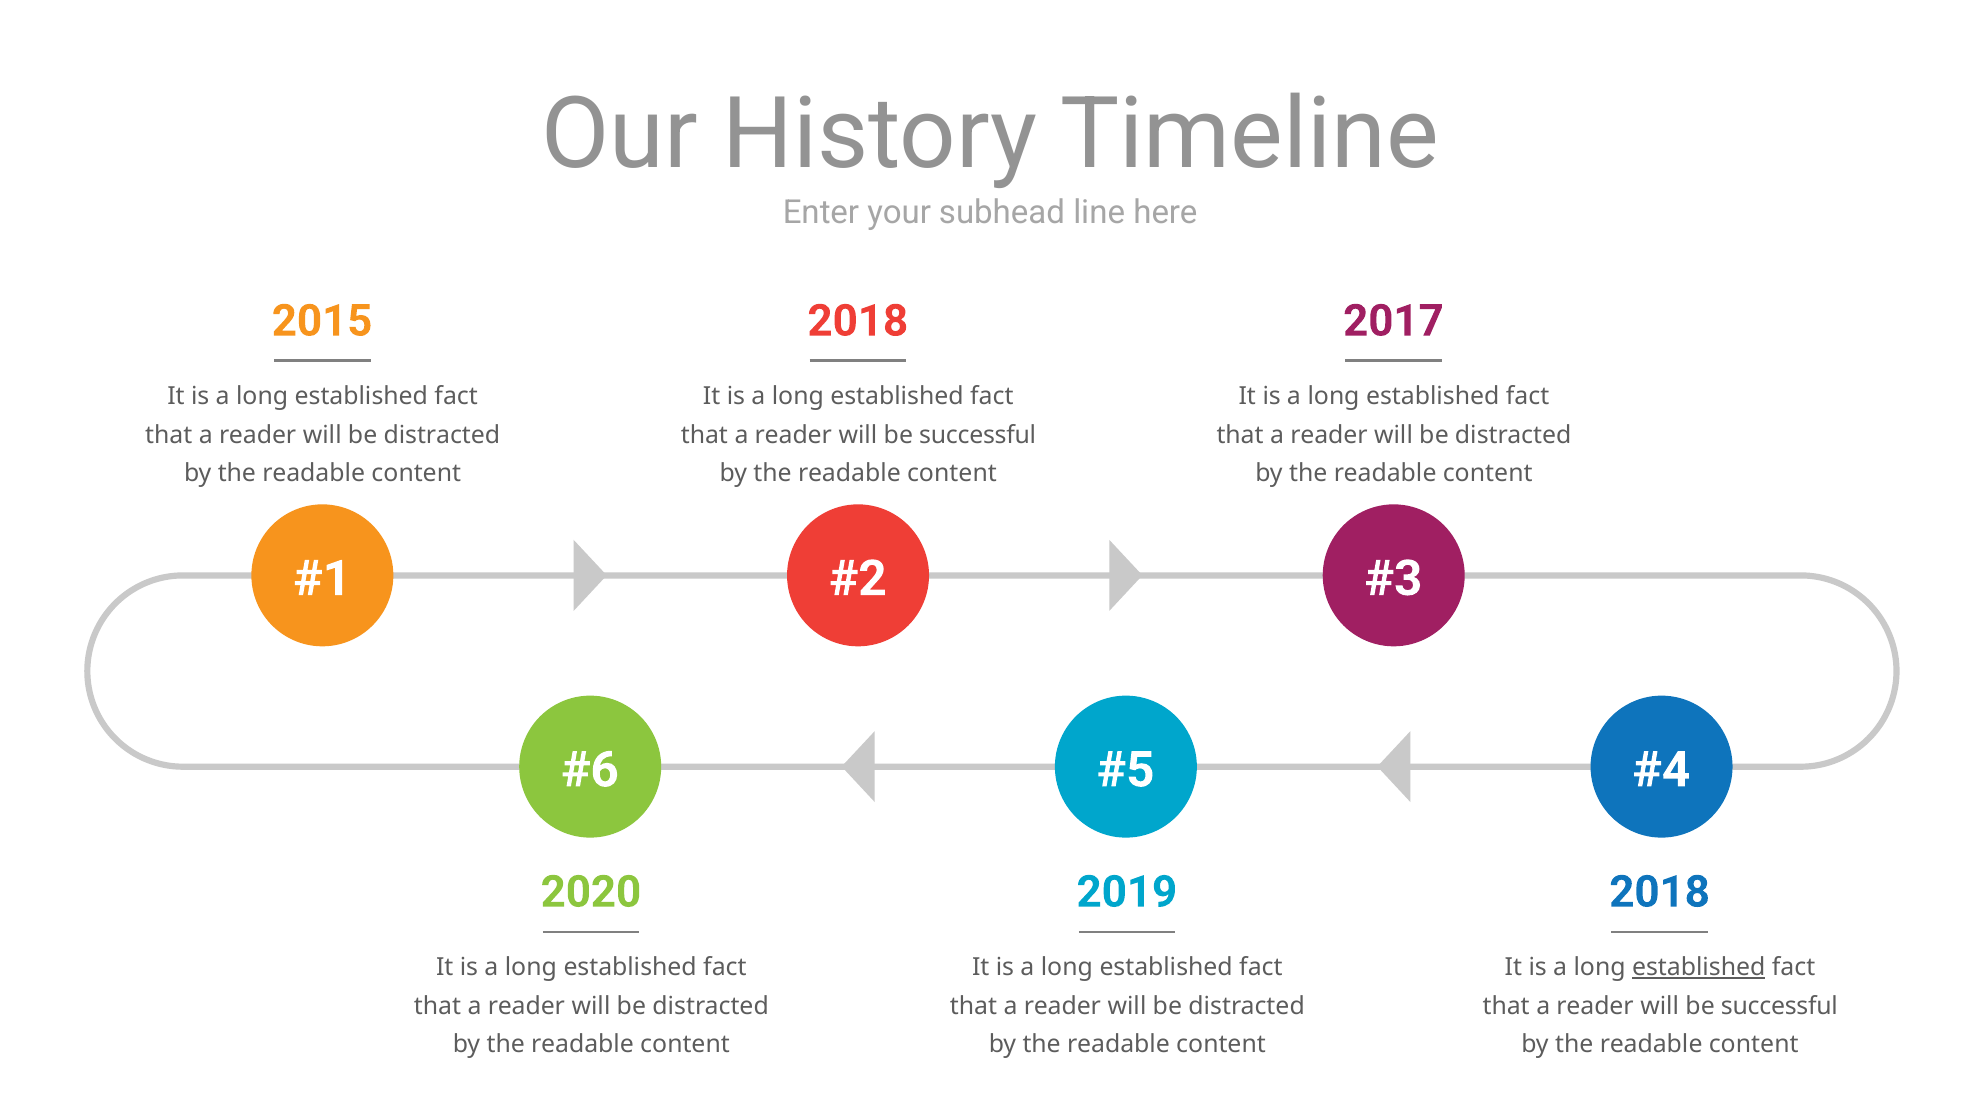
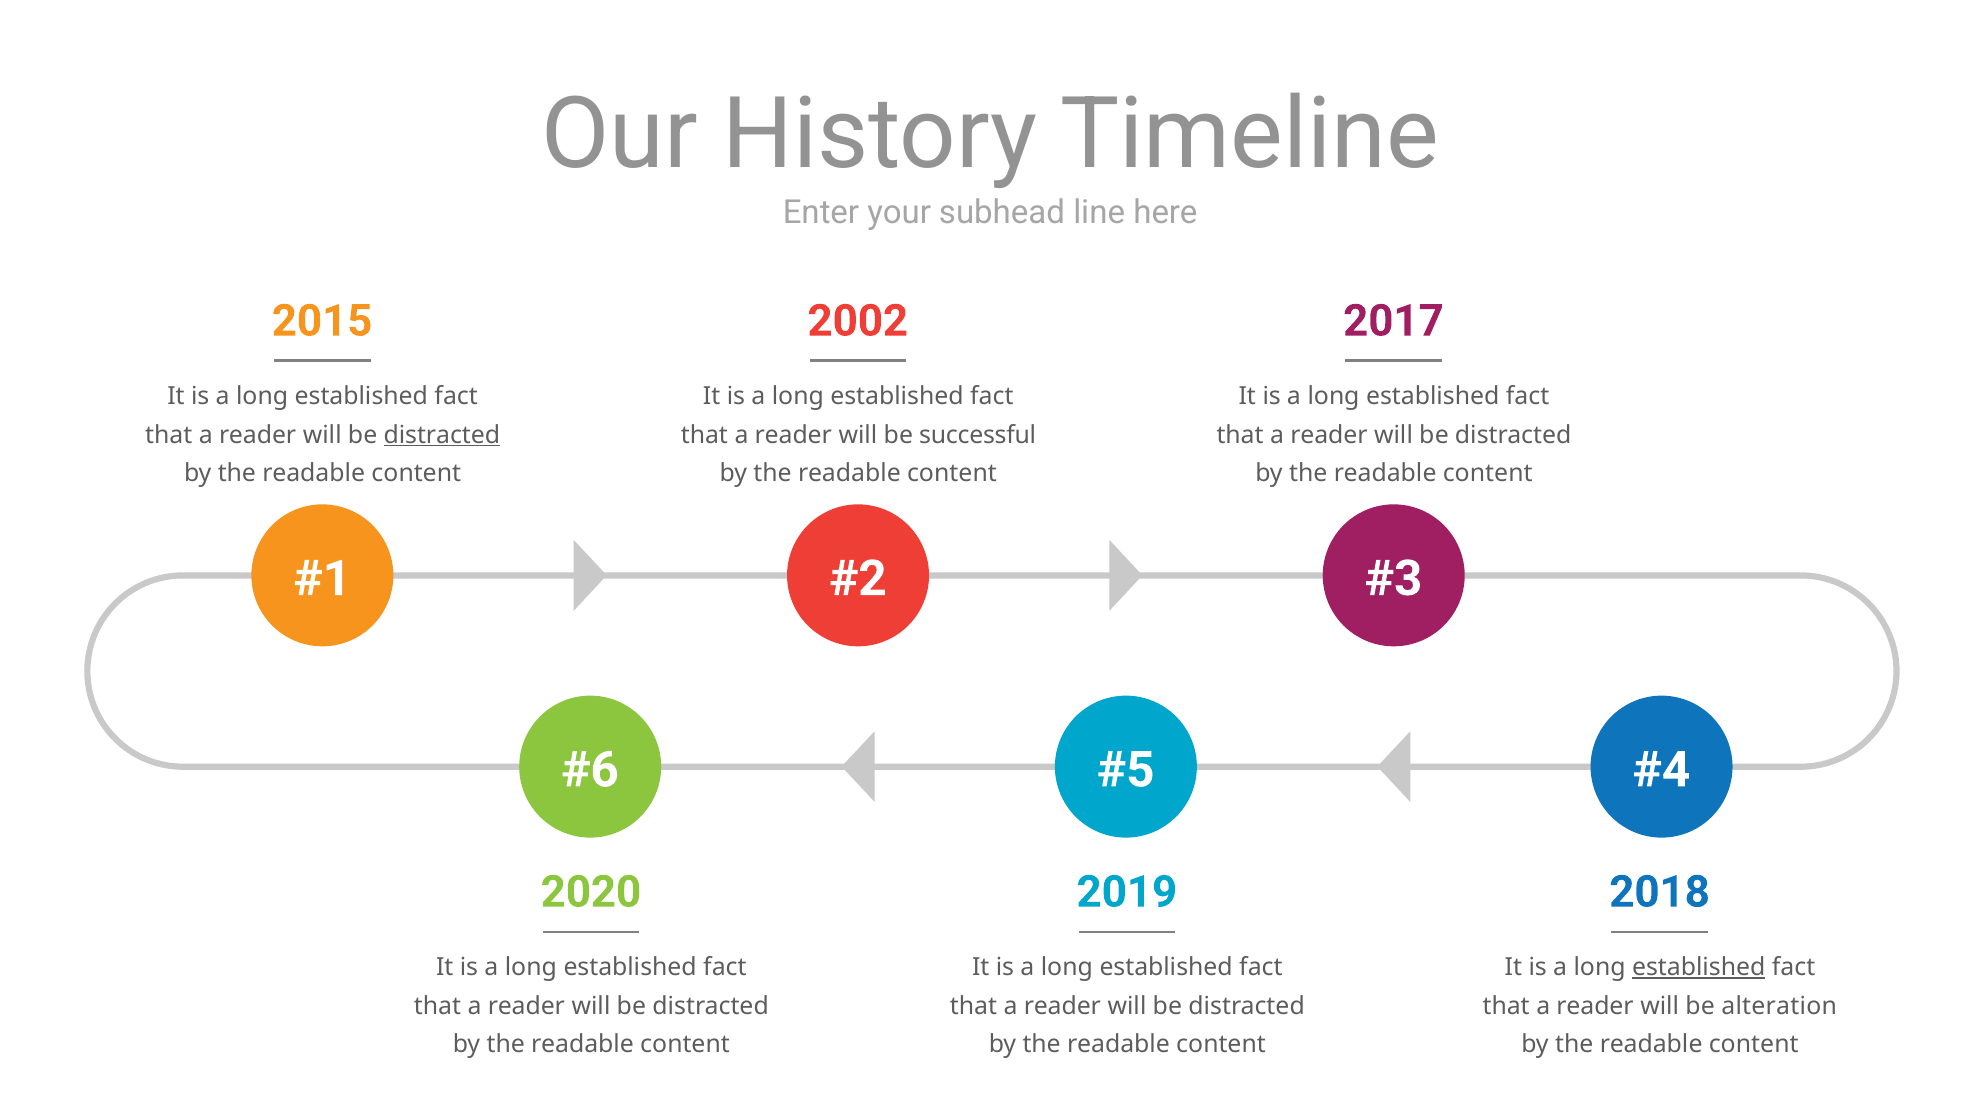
2015 2018: 2018 -> 2002 (858, 321)
distracted underline: none -> present (442, 435)
successful: successful -> alteration (1779, 1006)
